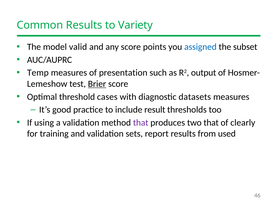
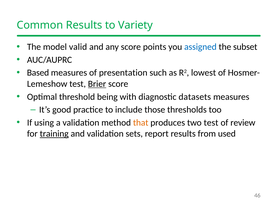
Temp: Temp -> Based (38, 73)
output: output -> lowest (204, 73)
cases: cases -> being (107, 97)
result: result -> those (155, 110)
that colour: purple -> orange (141, 123)
two that: that -> test (211, 123)
clearly: clearly -> review (243, 123)
training underline: none -> present (54, 134)
